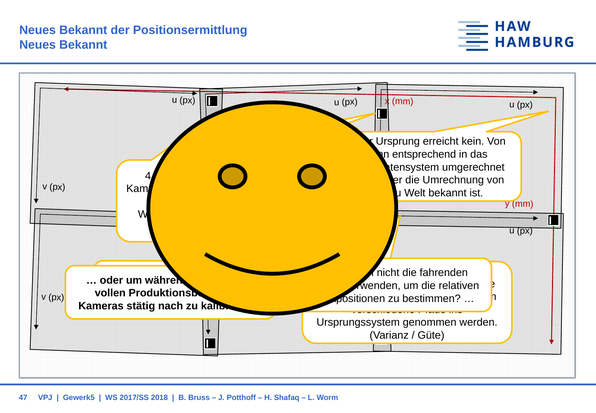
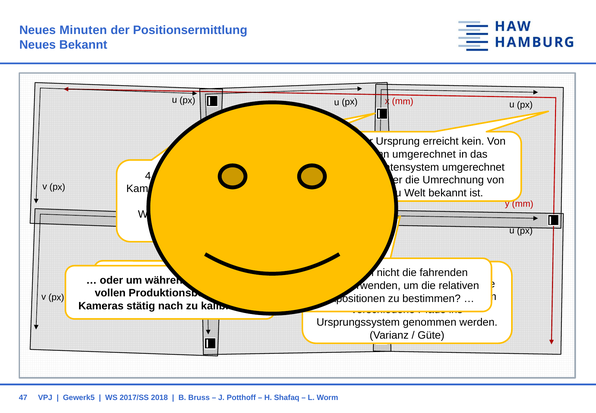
Bekannt: Bekannt -> Minuten (83, 30)
entsprechend: entsprechend -> umgerechnet (424, 154)
